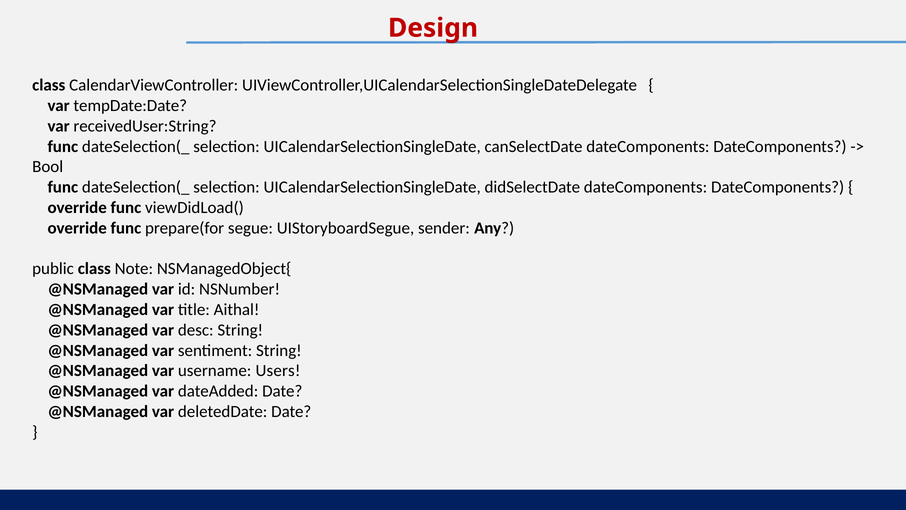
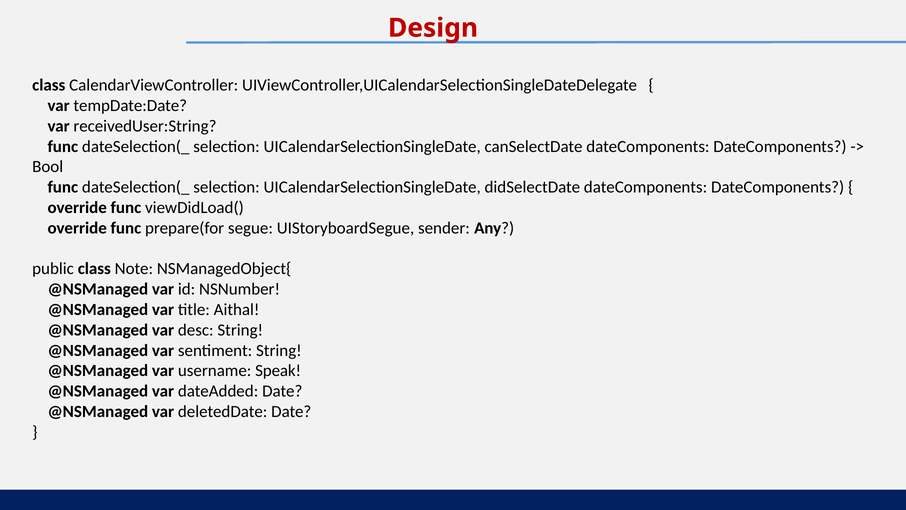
Users: Users -> Speak (278, 371)
